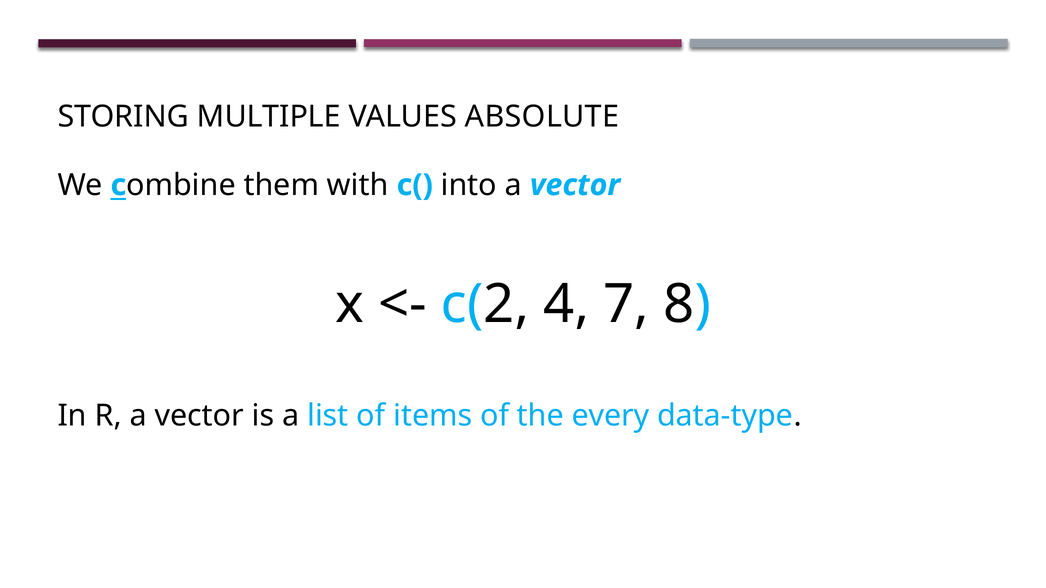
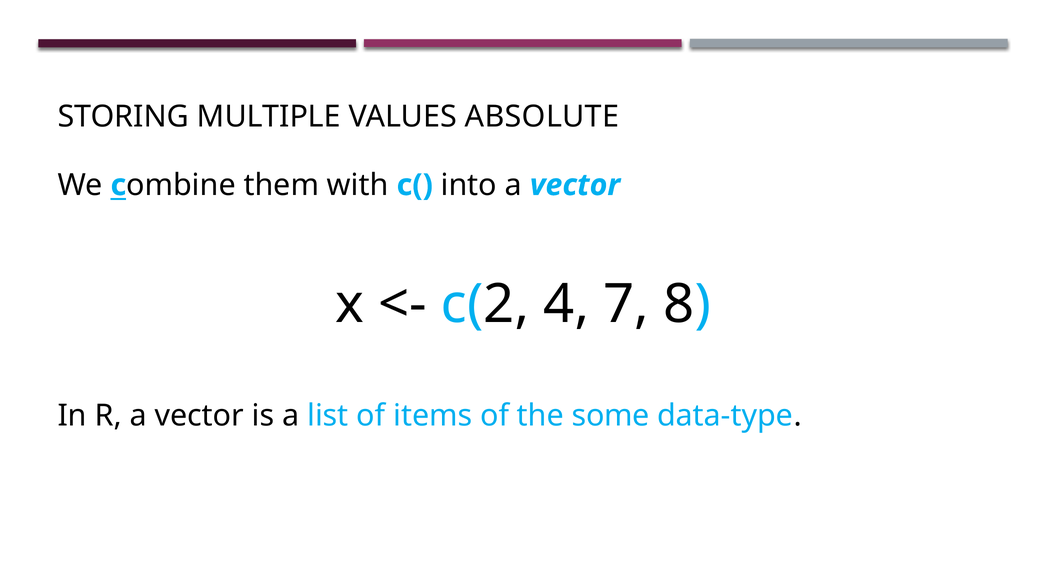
every: every -> some (611, 416)
